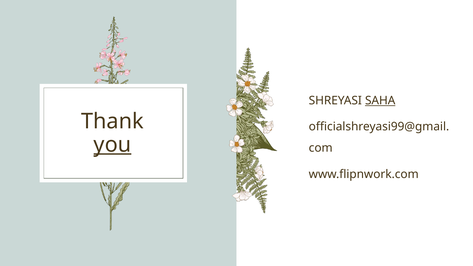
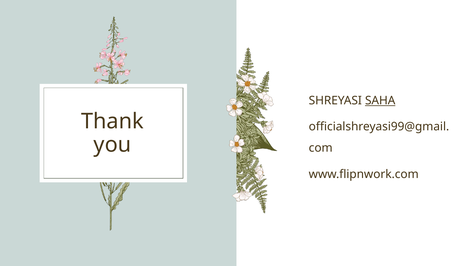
you underline: present -> none (112, 145)
